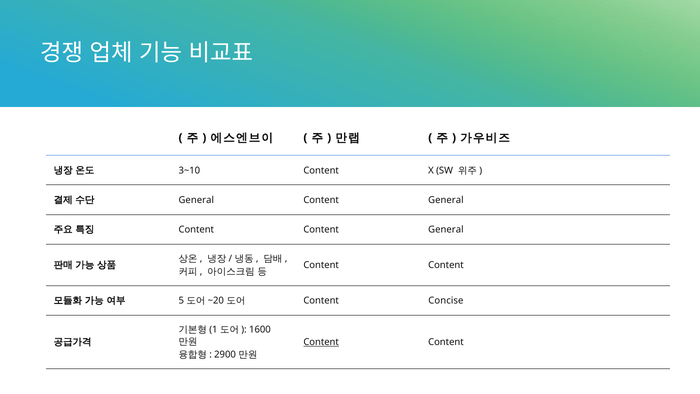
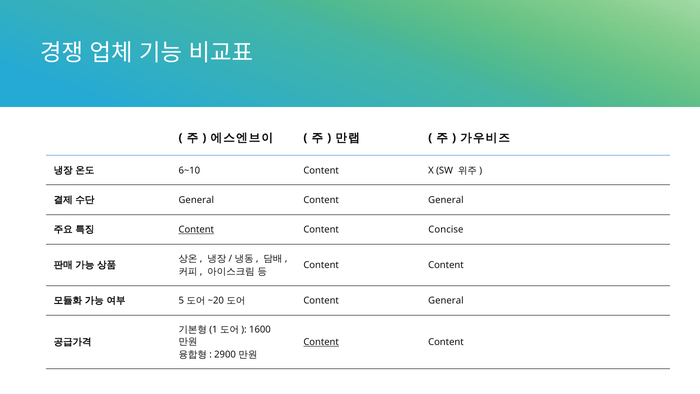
3~10: 3~10 -> 6~10 (189, 170)
Content underline: none -> present (196, 230)
General: General -> Concise (446, 230)
Concise: Concise -> General (446, 301)
